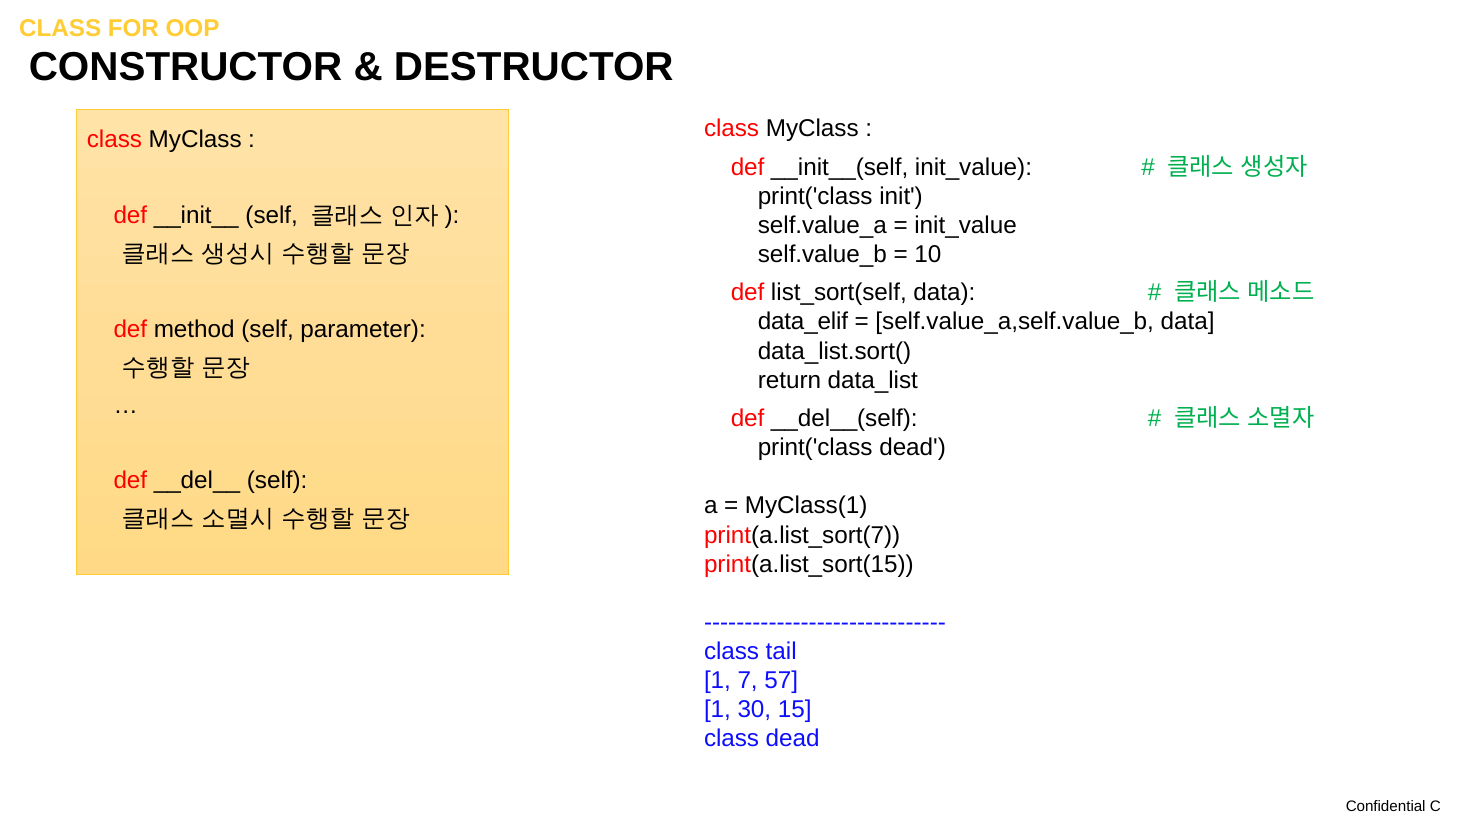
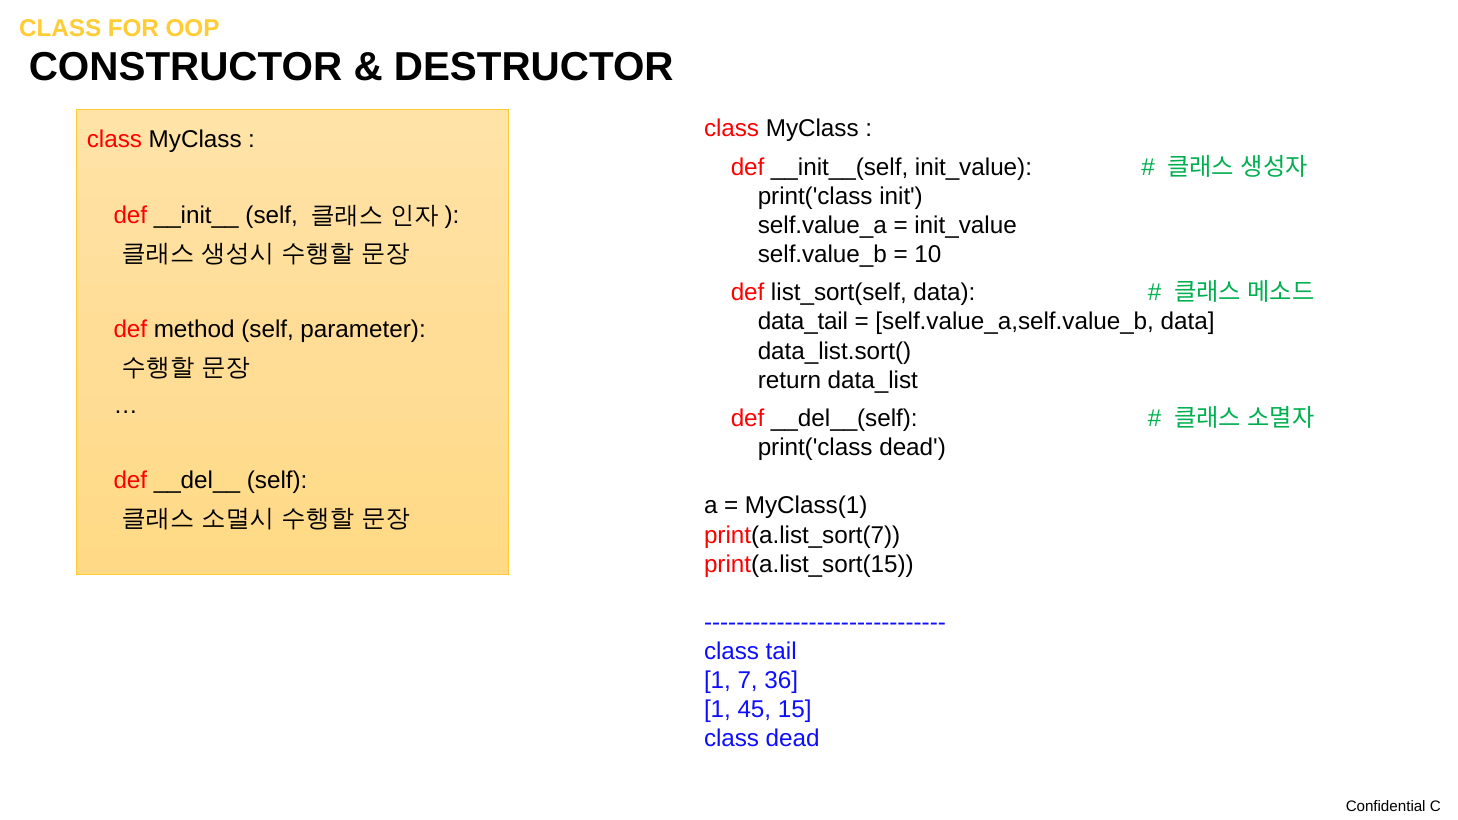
data_elif: data_elif -> data_tail (803, 322)
57: 57 -> 36 (781, 681)
30: 30 -> 45 (754, 710)
